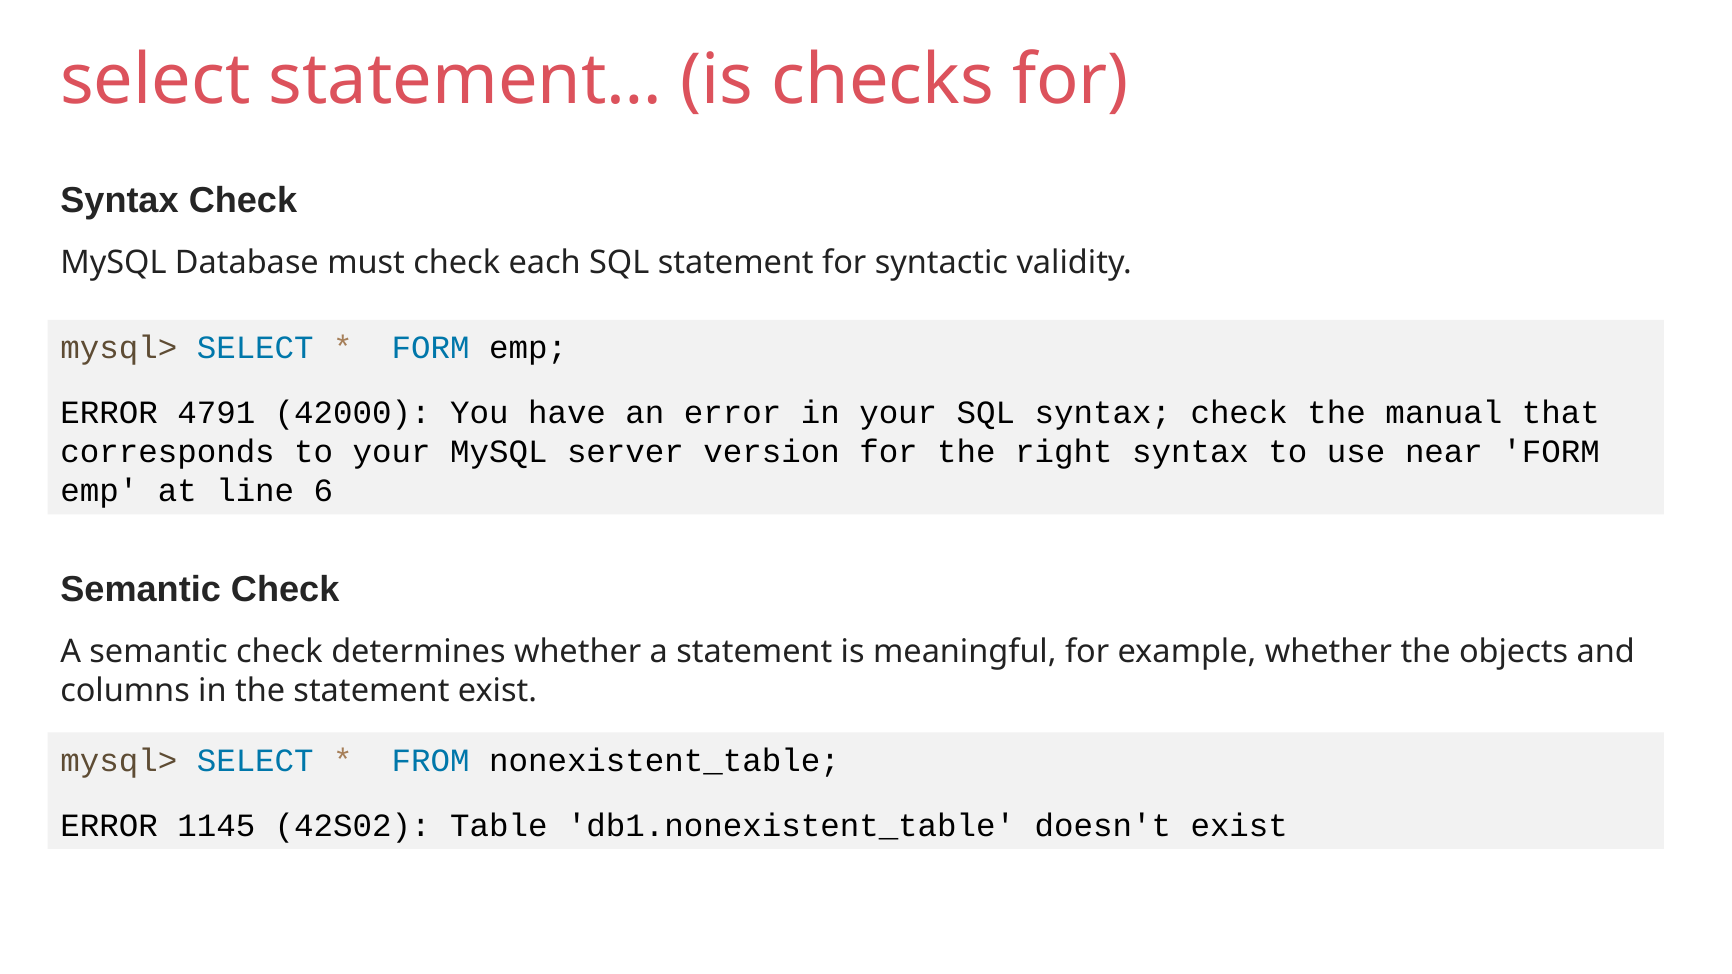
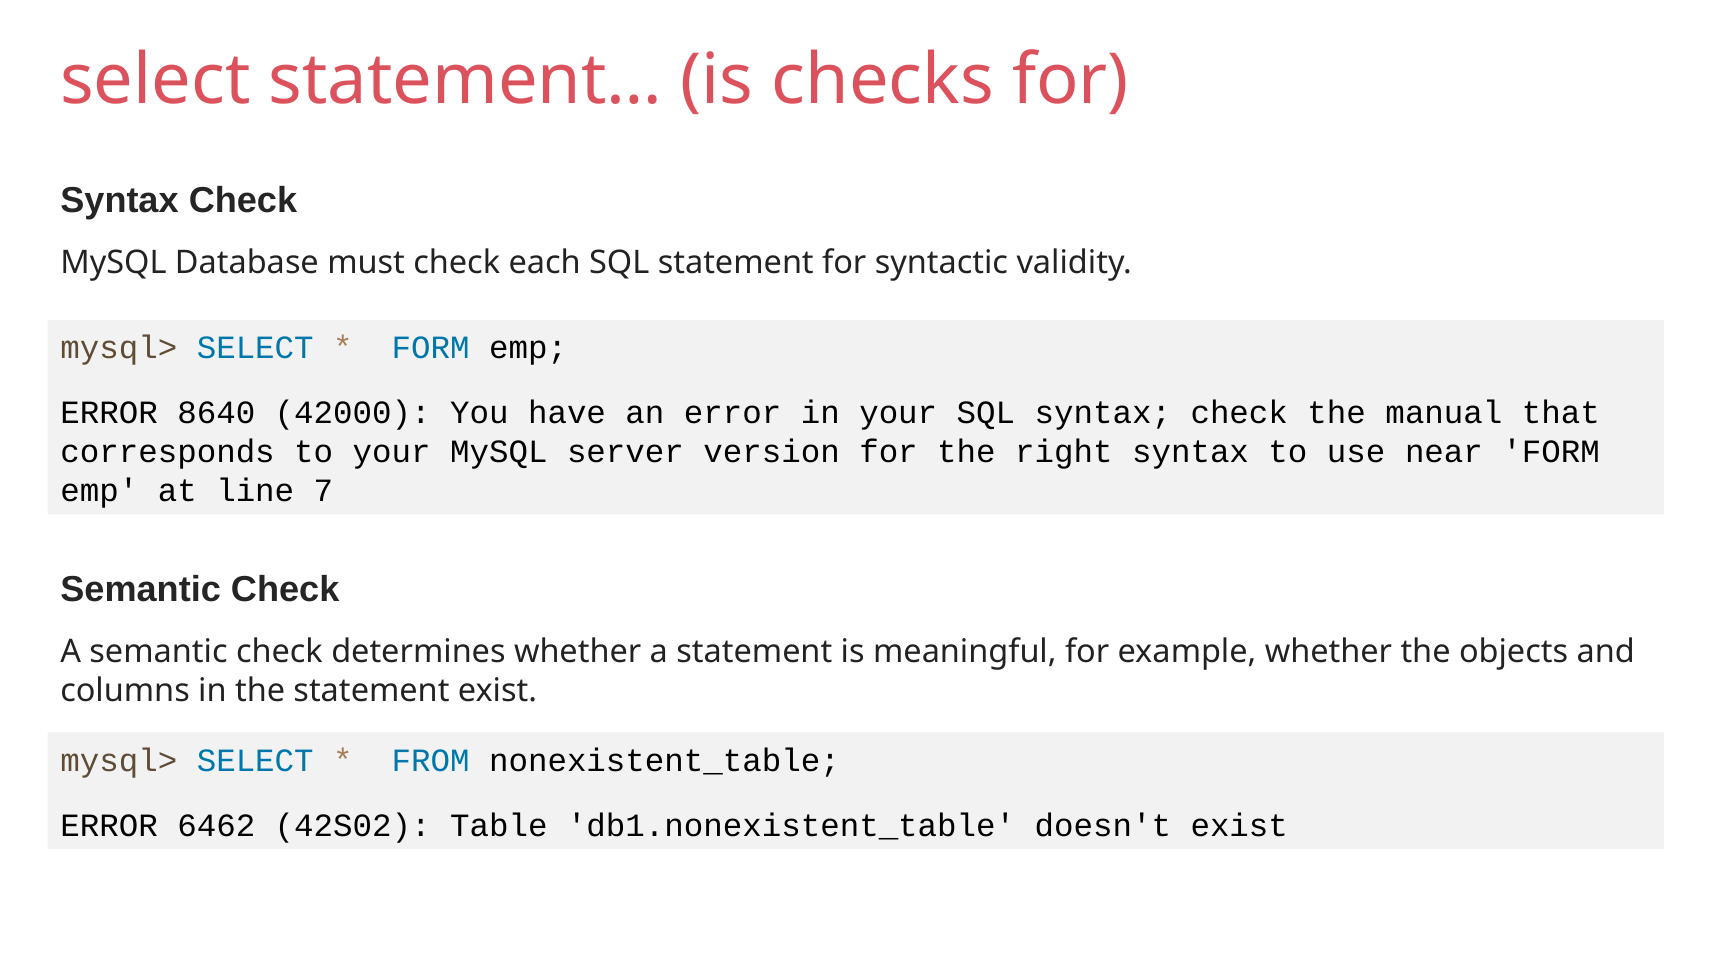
4791: 4791 -> 8640 (216, 413)
6: 6 -> 7 (323, 491)
1145: 1145 -> 6462 (216, 826)
